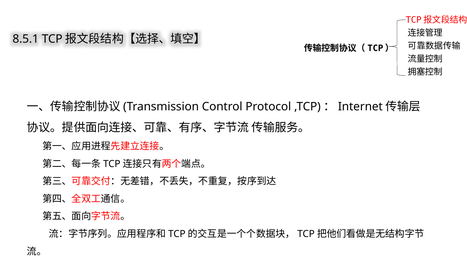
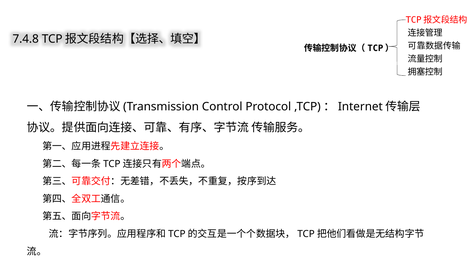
8.5.1: 8.5.1 -> 7.4.8 (26, 39)
